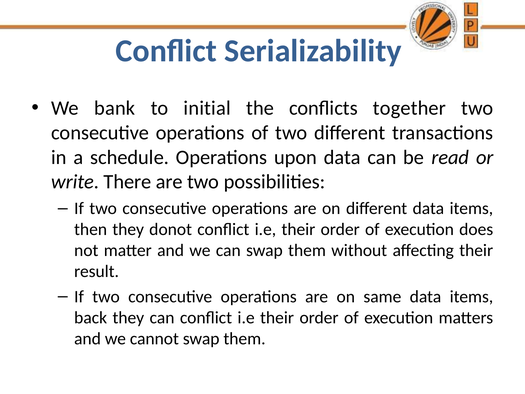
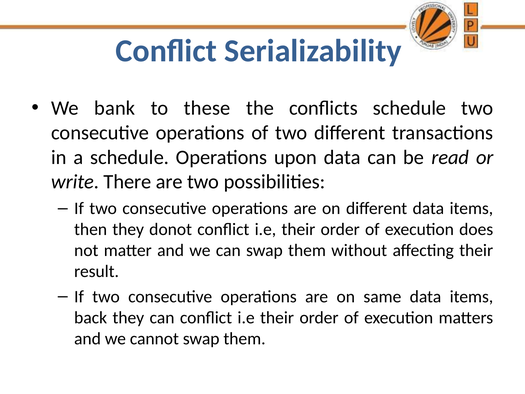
initial: initial -> these (207, 108)
conflicts together: together -> schedule (410, 108)
